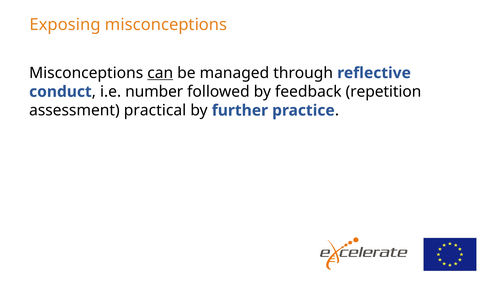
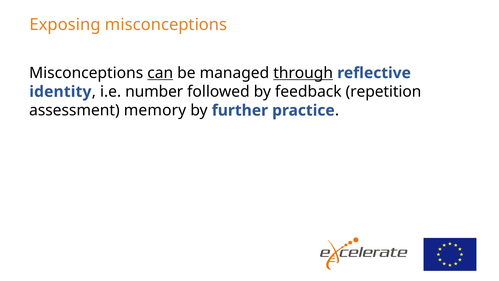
through underline: none -> present (303, 73)
conduct: conduct -> identity (60, 92)
practical: practical -> memory (155, 110)
